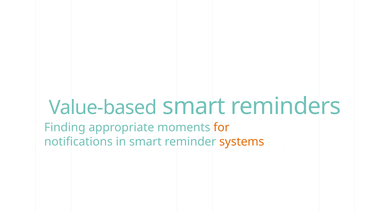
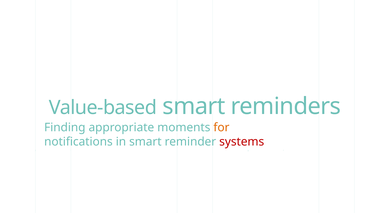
systems colour: orange -> red (242, 141)
